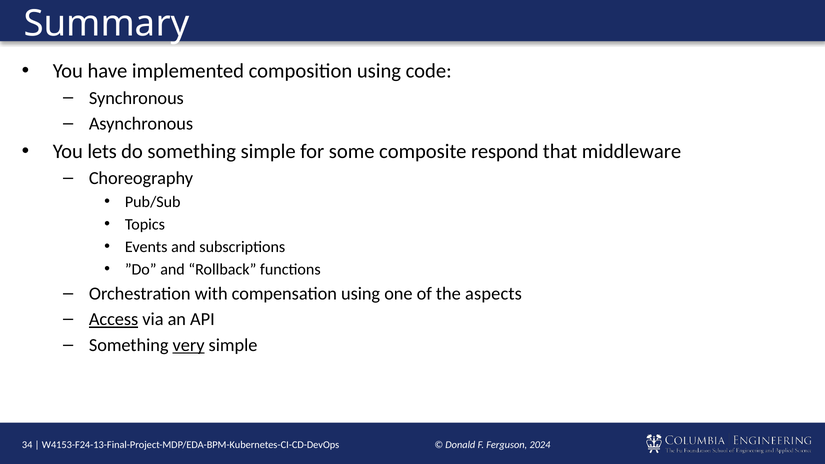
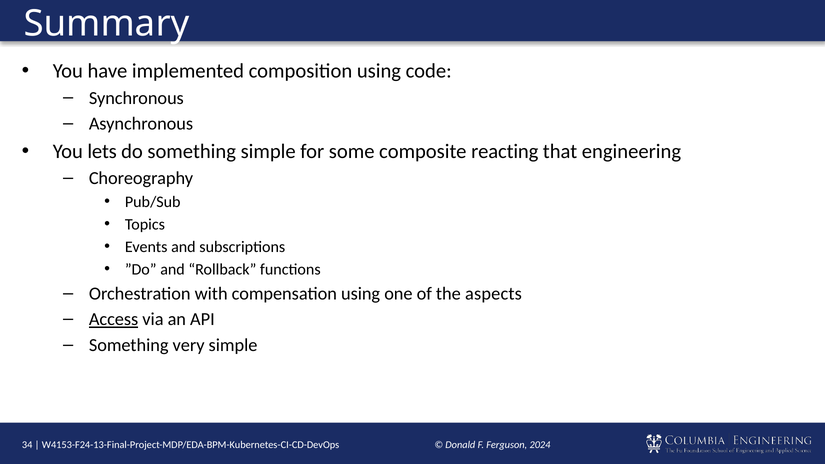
respond: respond -> reacting (505, 151)
middleware: middleware -> engineering (631, 151)
very underline: present -> none (189, 345)
